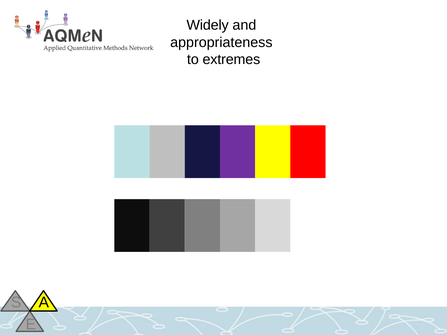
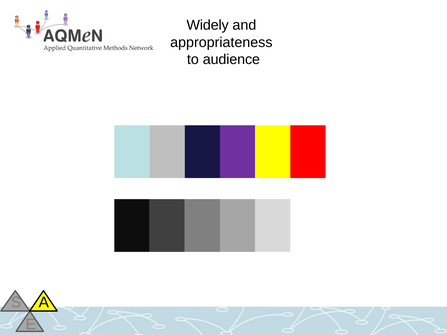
extremes: extremes -> audience (231, 59)
